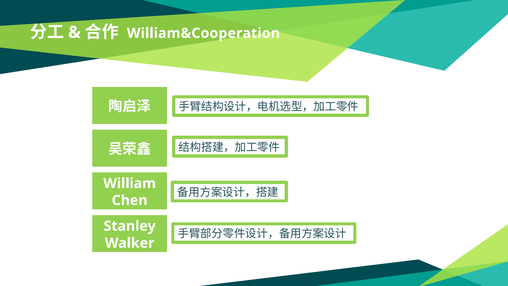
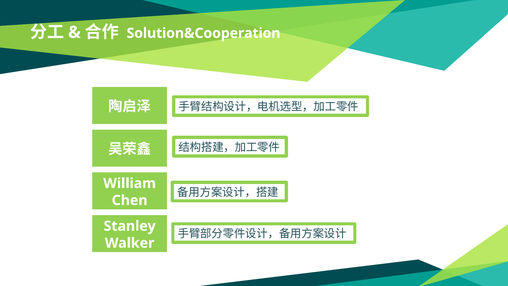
William&Cooperation: William&Cooperation -> Solution&Cooperation (204, 33)
